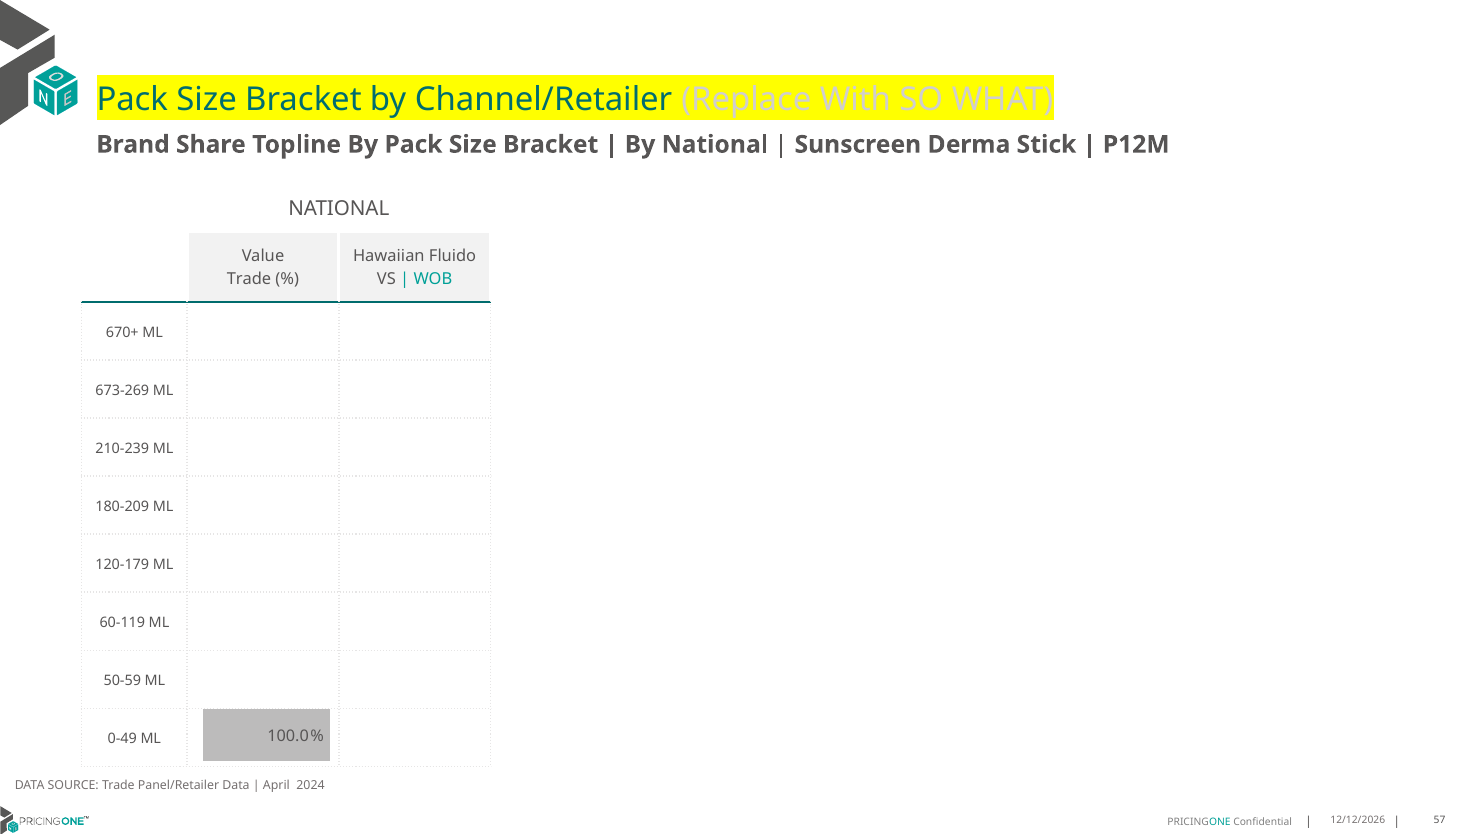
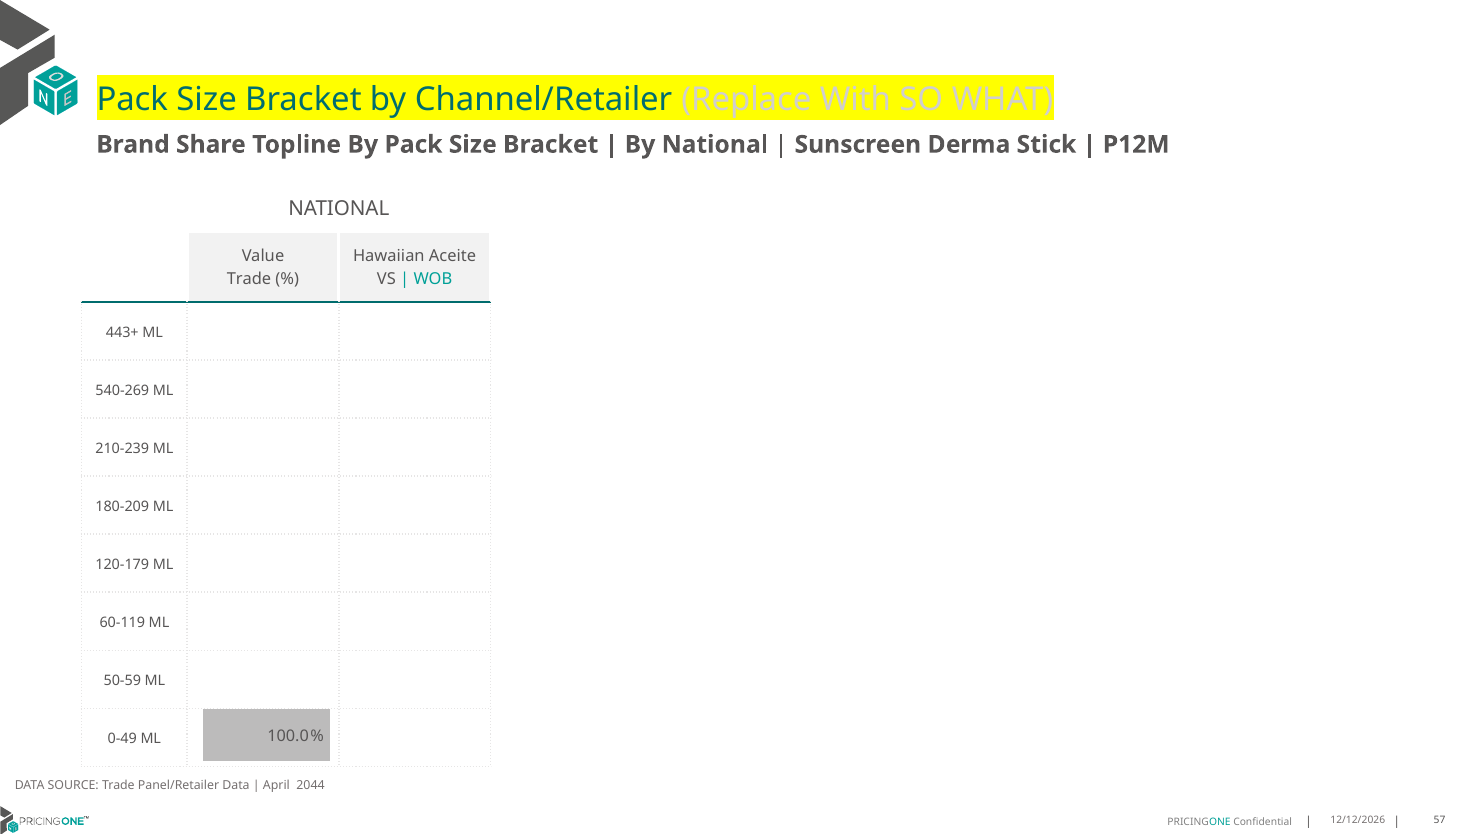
Fluido: Fluido -> Aceite (453, 256)
670+: 670+ -> 443+ (122, 332)
673-269: 673-269 -> 540-269 (122, 390)
2024: 2024 -> 2044 (311, 785)
